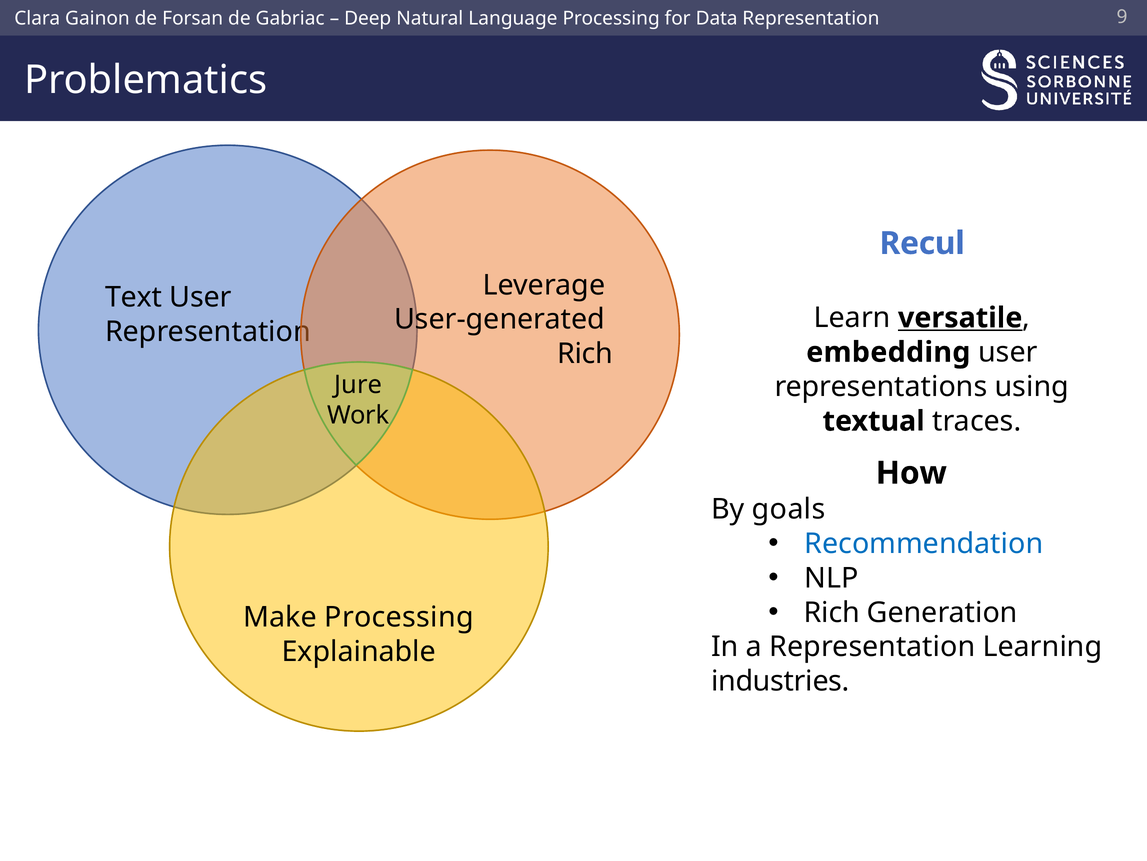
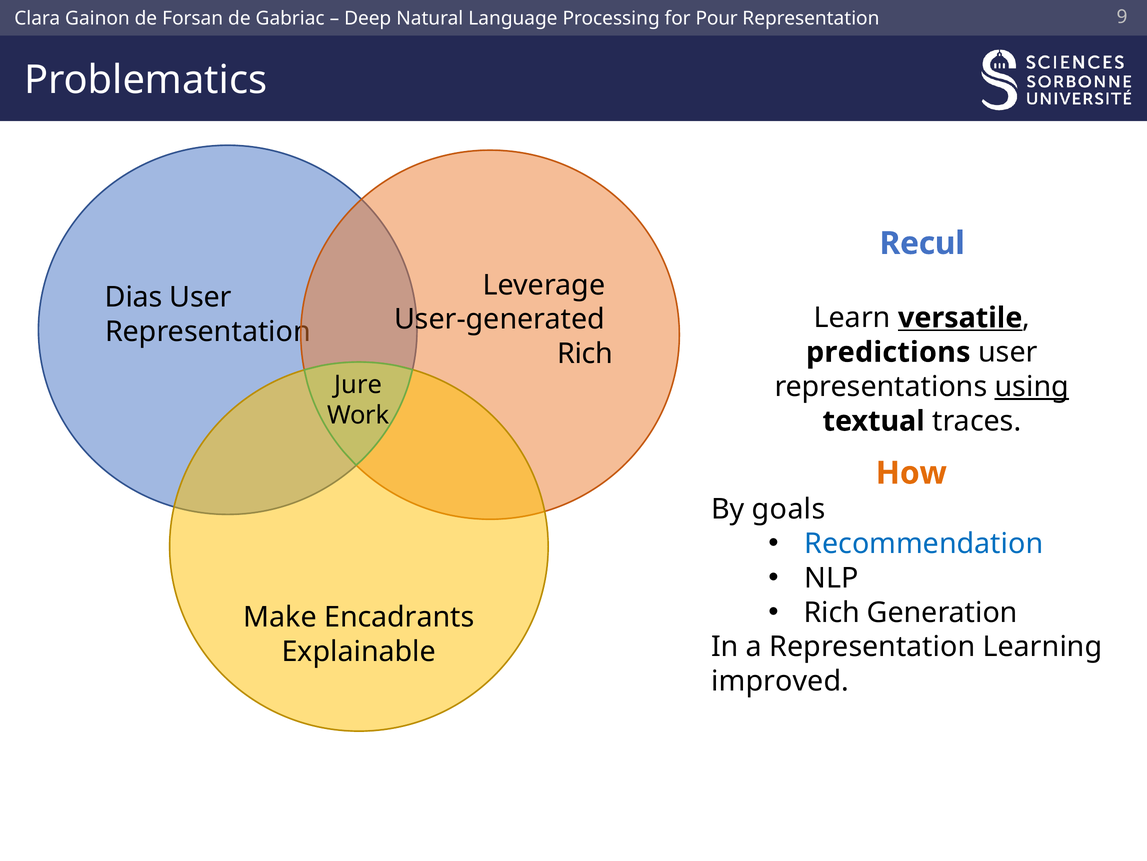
Data: Data -> Pour (717, 19)
Text: Text -> Dias (134, 297)
embedding: embedding -> predictions (888, 352)
using underline: none -> present (1032, 386)
How colour: black -> orange (911, 473)
Make Processing: Processing -> Encadrants (399, 617)
industries: industries -> improved (780, 681)
